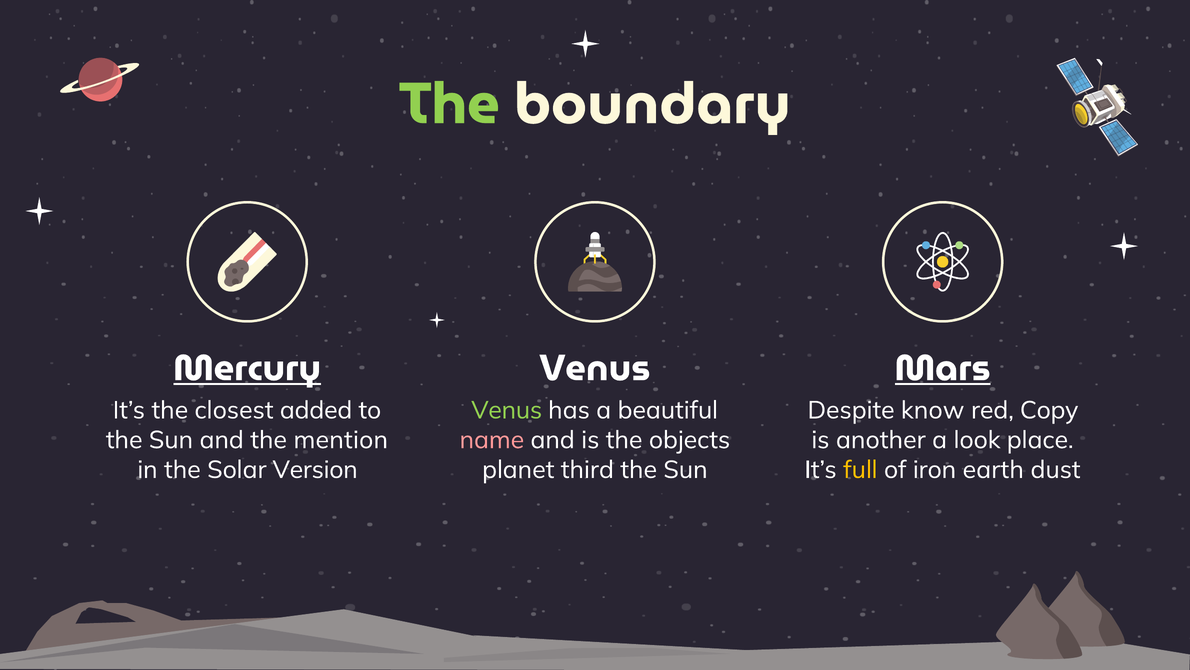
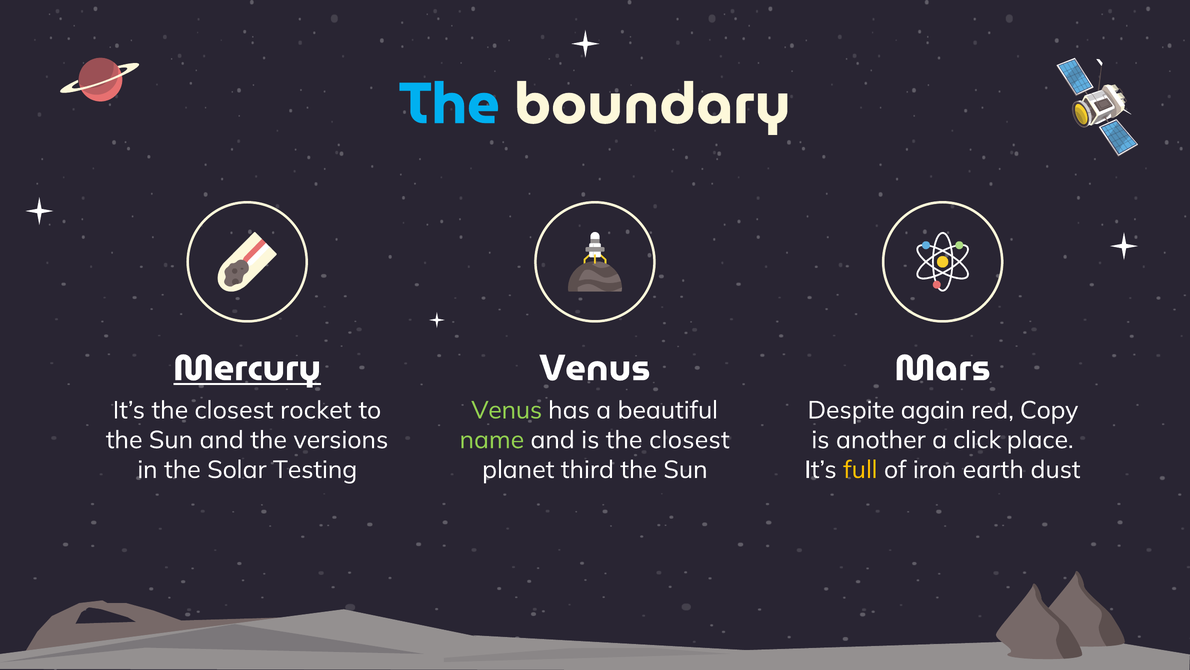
The colour: light green -> light blue (449, 104)
Mars underline: present -> none (943, 368)
added: added -> rocket (316, 410)
know: know -> again (933, 410)
mention: mention -> versions (341, 440)
name colour: pink -> light green (492, 440)
is the objects: objects -> closest (689, 440)
look: look -> click (977, 440)
Version: Version -> Testing (315, 469)
